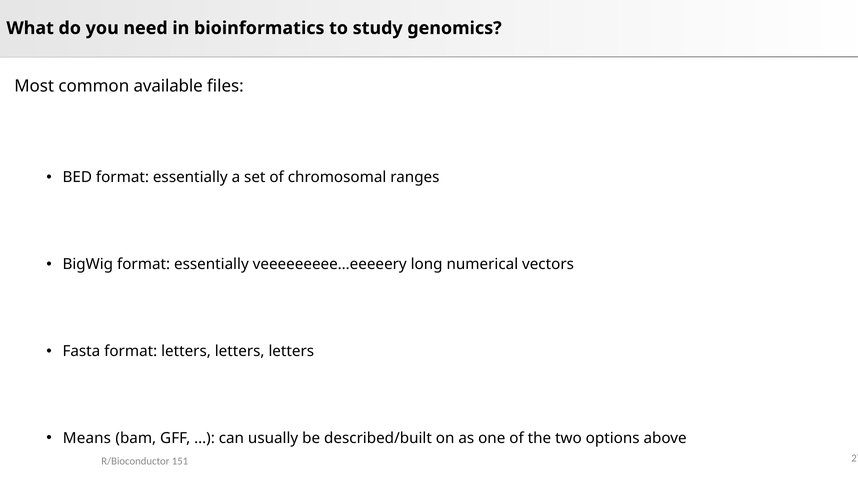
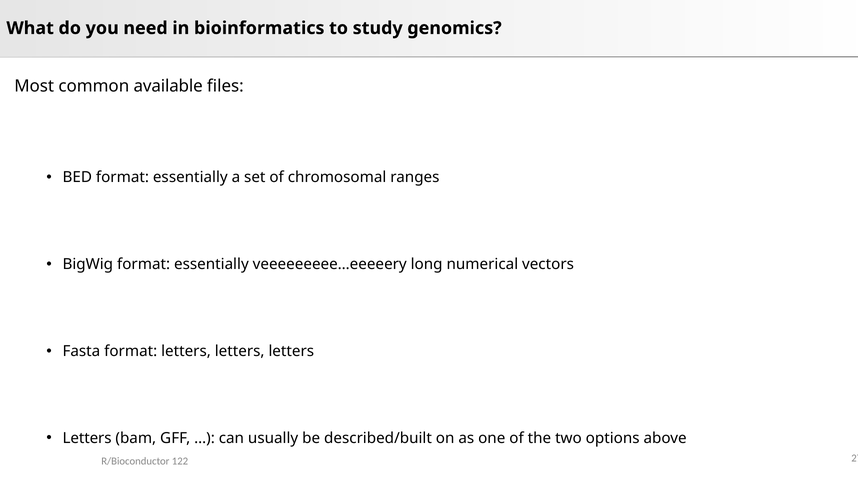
Means: Means -> Letters (87, 438)
151: 151 -> 122 (180, 461)
